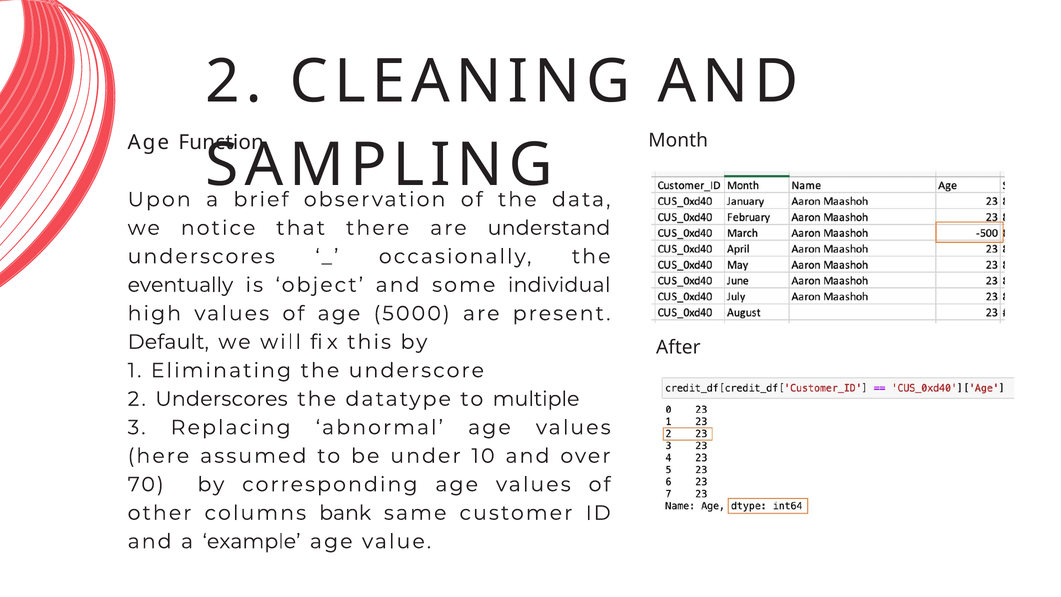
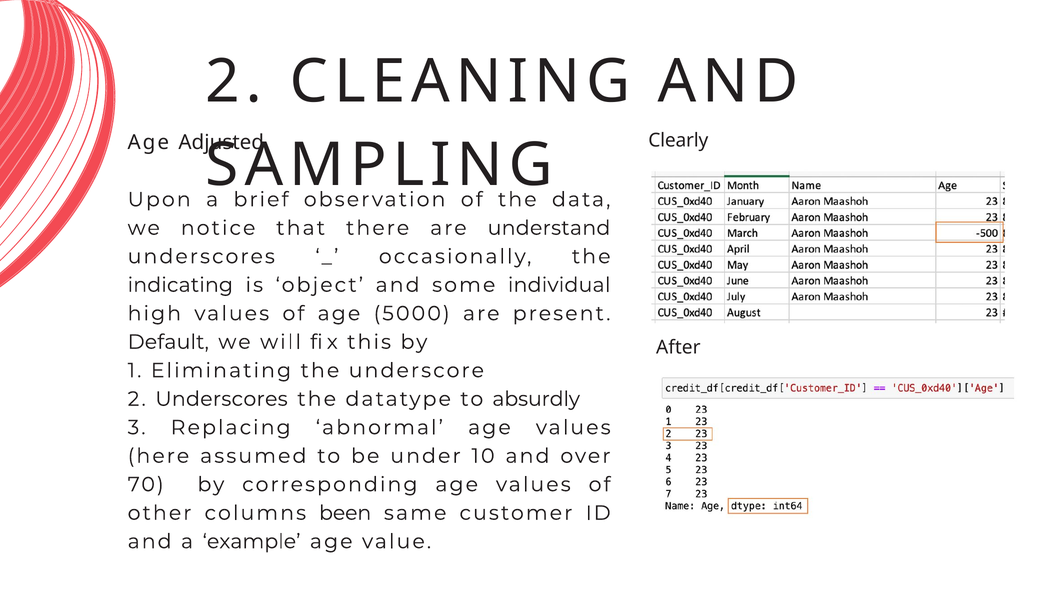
Month: Month -> Clearly (678, 141)
Function: Function -> Adjusted (221, 142)
eventually: eventually -> indicating (180, 285)
multiple: multiple -> absurdly (536, 399)
bank: bank -> been (345, 513)
